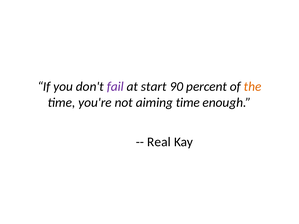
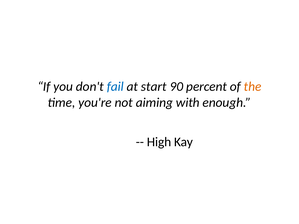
fail colour: purple -> blue (115, 87)
aiming time: time -> with (188, 103)
Real: Real -> High (159, 142)
